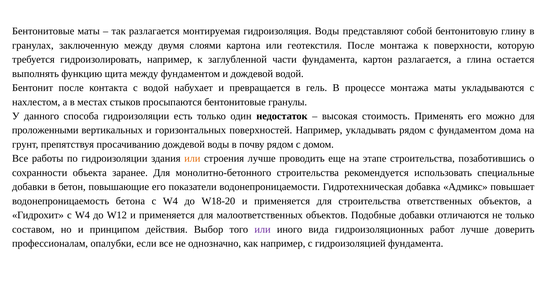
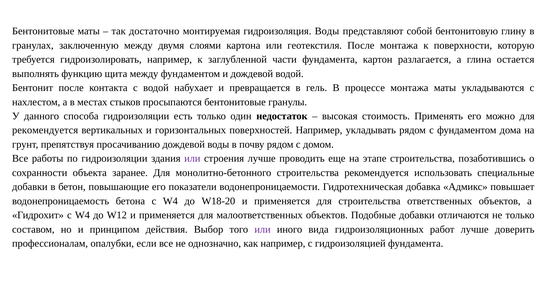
так разлагается: разлагается -> достаточно (154, 31)
проложенными: проложенными -> рекомендуется (45, 130)
или colour: orange -> purple (192, 159)
